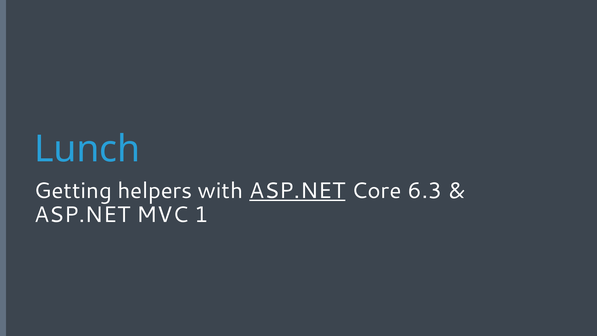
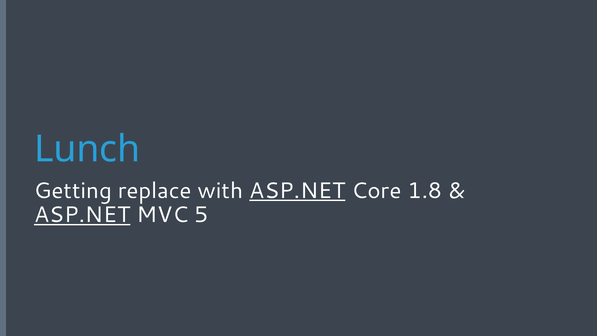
helpers: helpers -> replace (155, 191)
6.3: 6.3 -> 1.8 (425, 191)
ASP.NET underline: none -> present (82, 215)
1: 1 -> 5 (201, 215)
